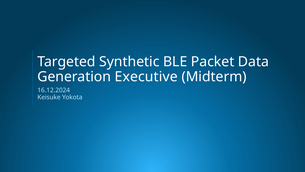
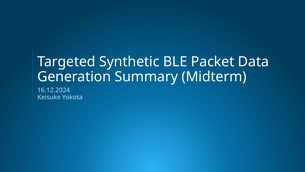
Executive: Executive -> Summary (146, 77)
